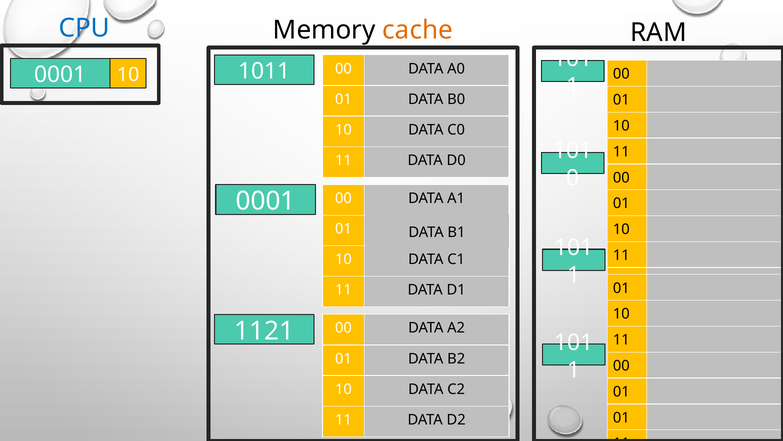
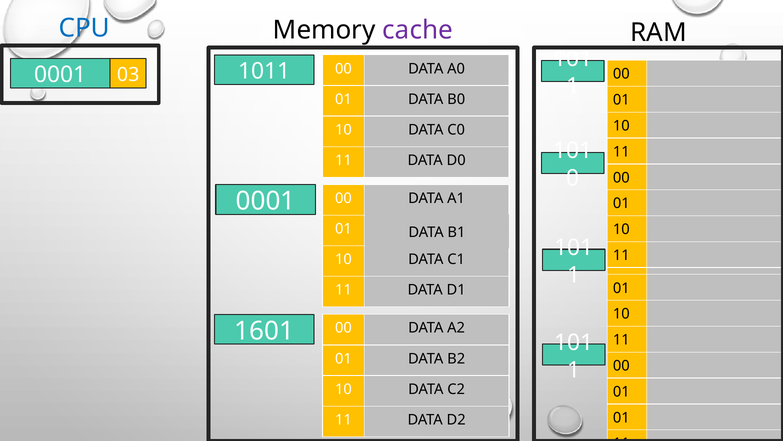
cache colour: orange -> purple (418, 30)
0001 10: 10 -> 03 (128, 75)
1121: 1121 -> 1601 (264, 331)
